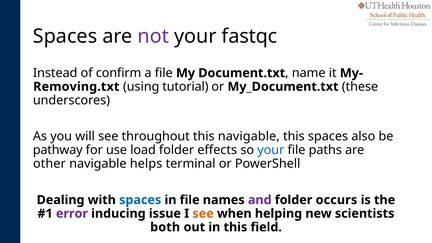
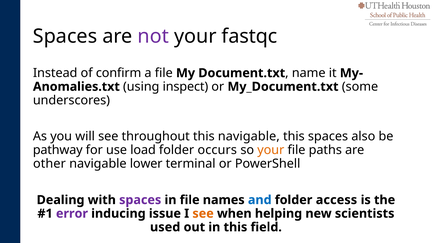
Removing.txt: Removing.txt -> Anomalies.txt (76, 87)
tutorial: tutorial -> inspect (185, 87)
these: these -> some (360, 87)
effects: effects -> occurs (217, 150)
your colour: blue -> orange (271, 150)
helps: helps -> lower (146, 164)
spaces colour: blue -> purple (140, 200)
and colour: purple -> blue (260, 200)
occurs: occurs -> access (336, 200)
both: both -> used (165, 227)
